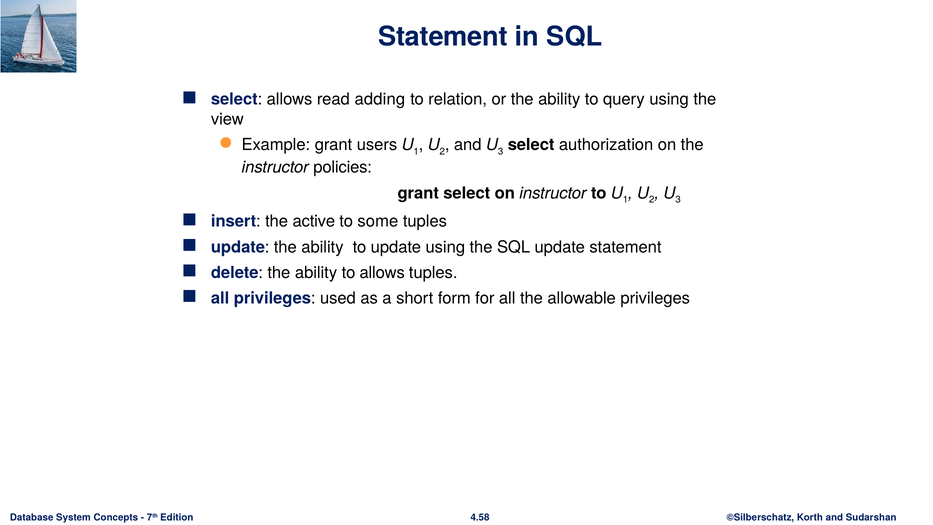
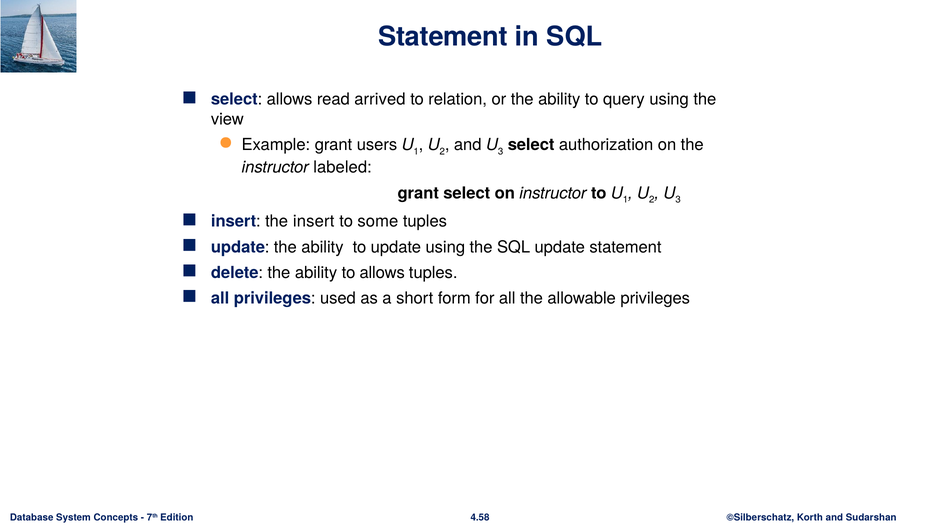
adding: adding -> arrived (380, 99)
policies: policies -> labeled (343, 167)
the active: active -> insert (314, 221)
